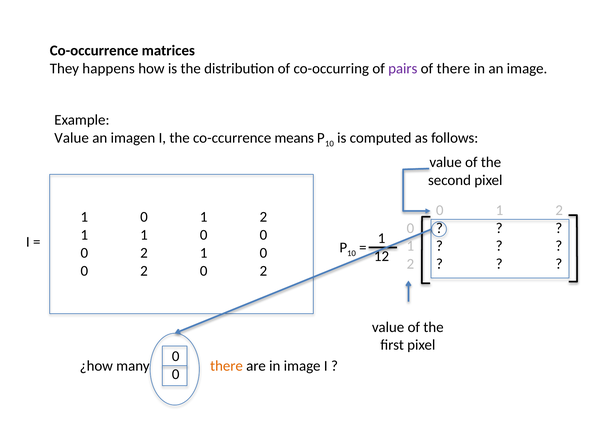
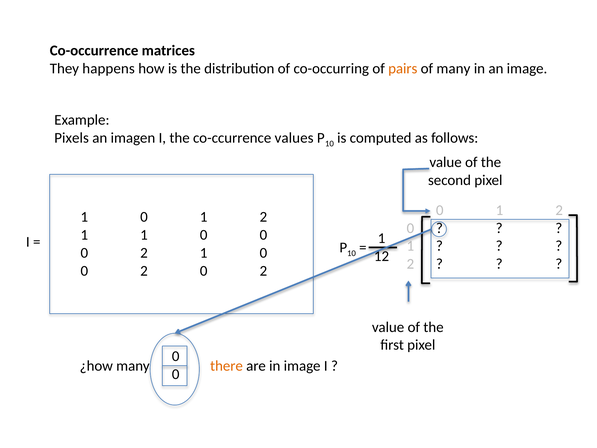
pairs colour: purple -> orange (403, 68)
of there: there -> many (453, 68)
Value: Value -> Pixels (72, 138)
means: means -> values (294, 138)
